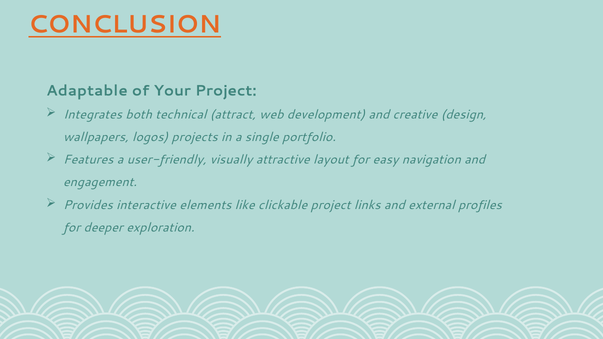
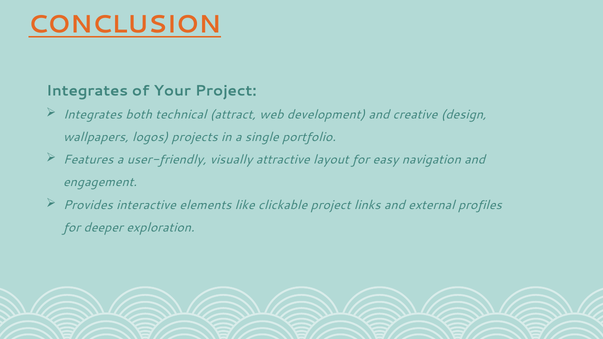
Adaptable: Adaptable -> Integrates (87, 91)
